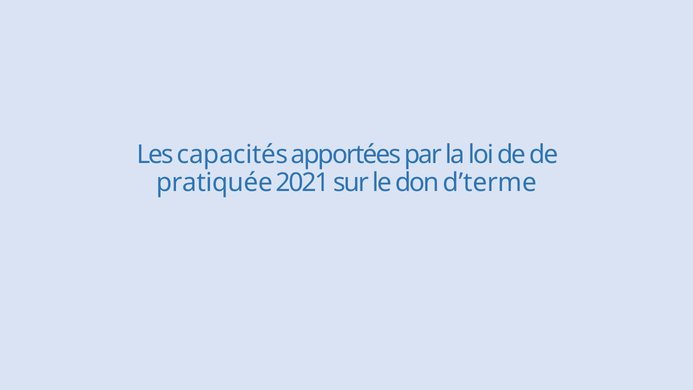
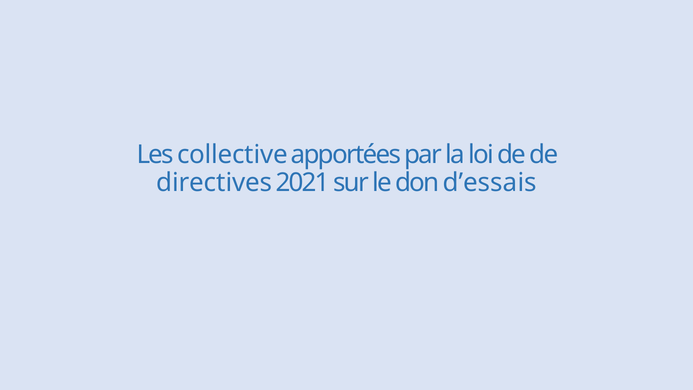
capacités: capacités -> collective (232, 155)
pratiquée: pratiquée -> directives (214, 183)
d’terme: d’terme -> d’essais (490, 183)
